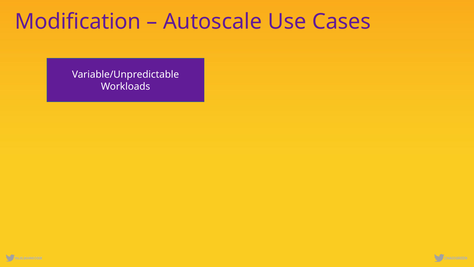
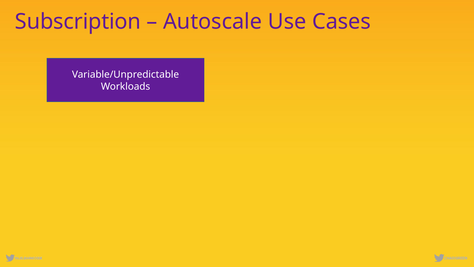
Modification: Modification -> Subscription (78, 21)
